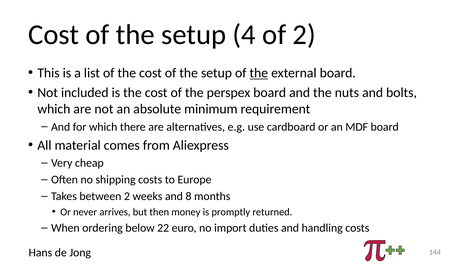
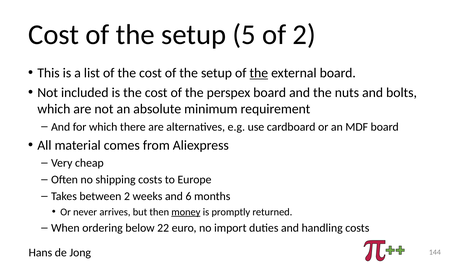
4: 4 -> 5 (244, 35)
8: 8 -> 6 (189, 196)
money underline: none -> present (186, 212)
